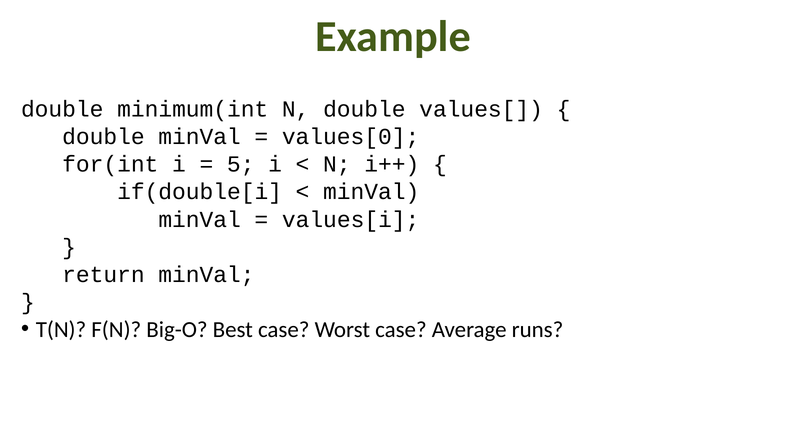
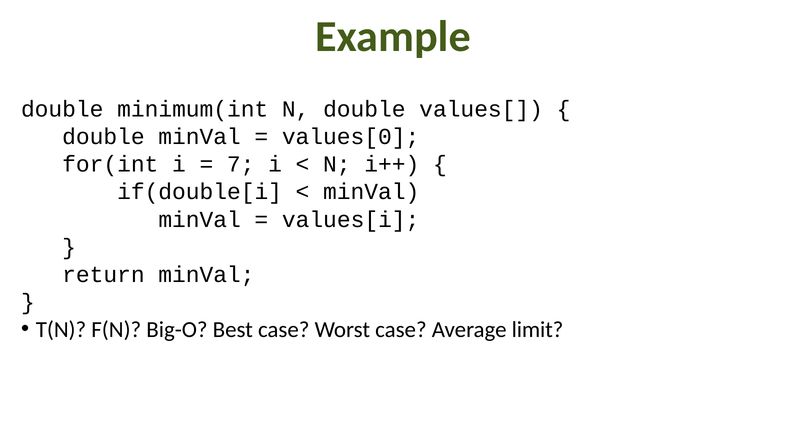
5: 5 -> 7 (241, 164)
runs: runs -> limit (538, 330)
